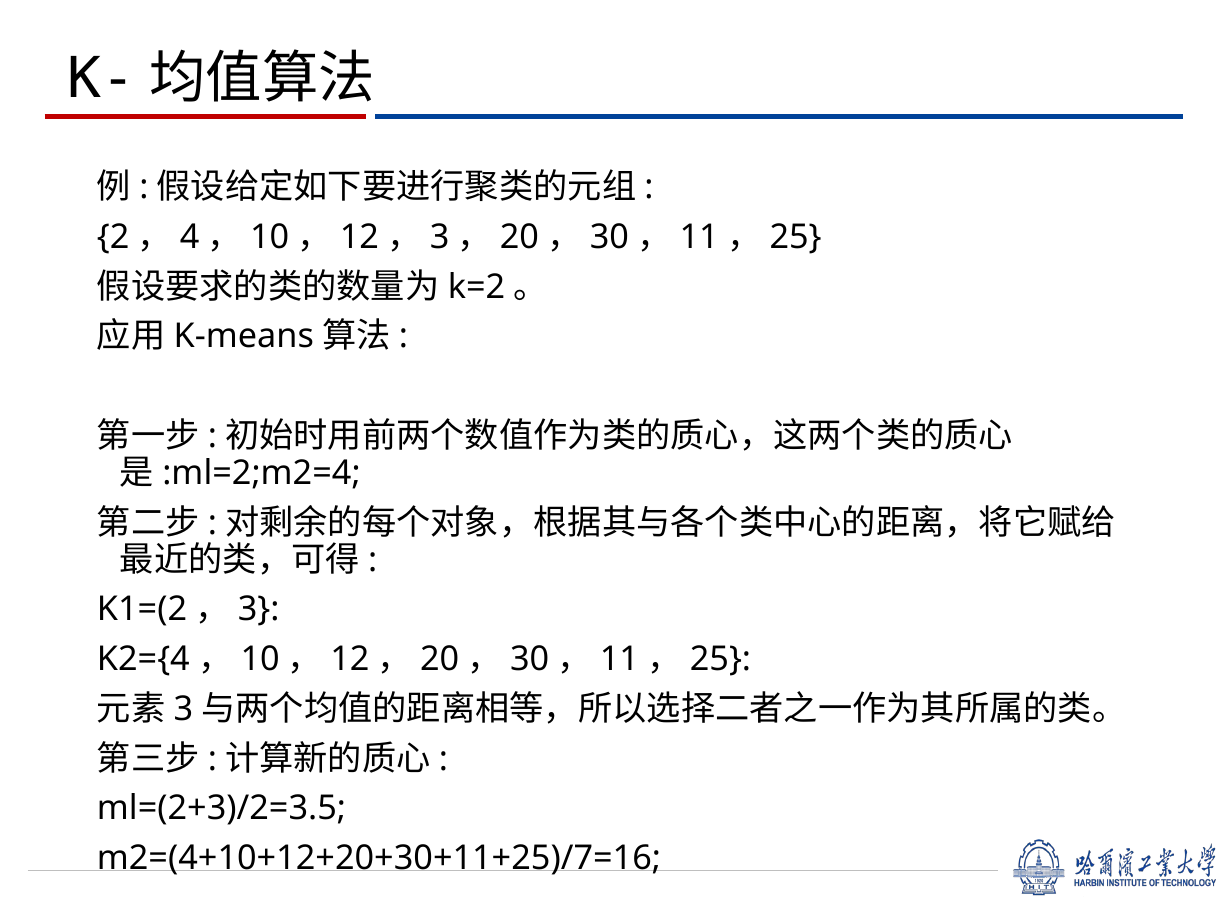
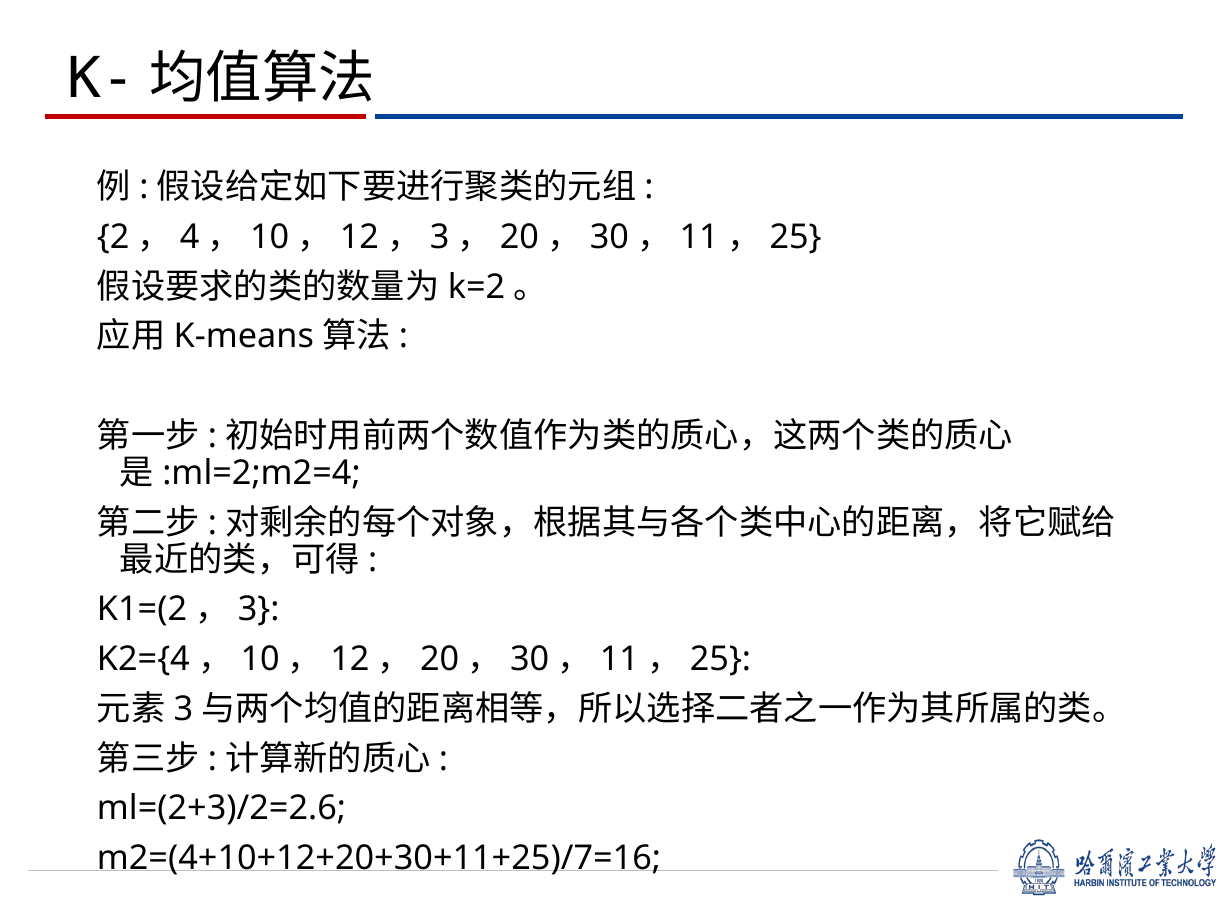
ml=(2+3)/2=3.5: ml=(2+3)/2=3.5 -> ml=(2+3)/2=2.6 (221, 809)
